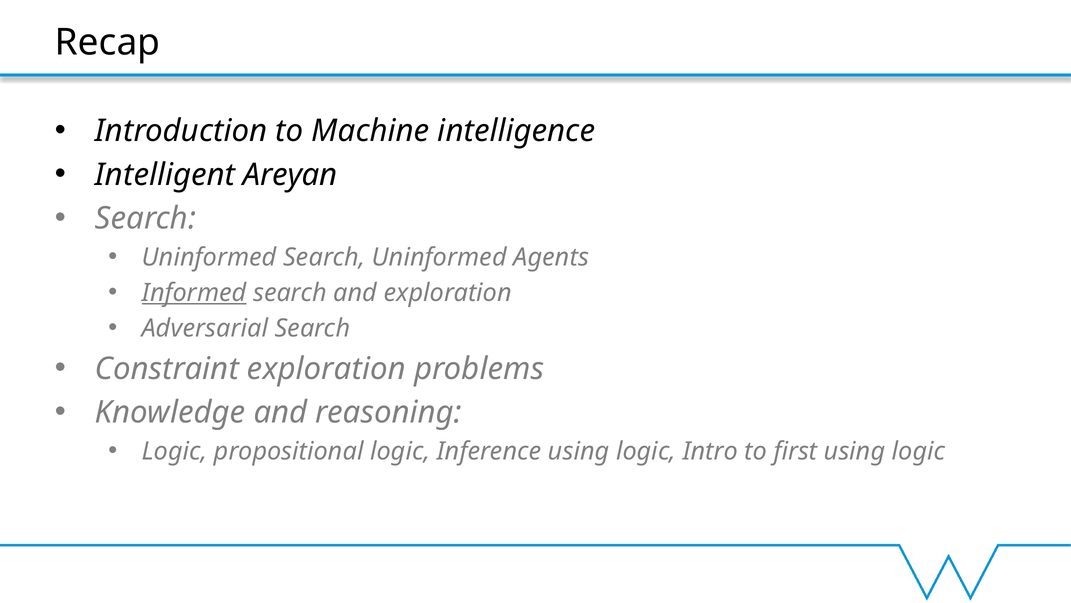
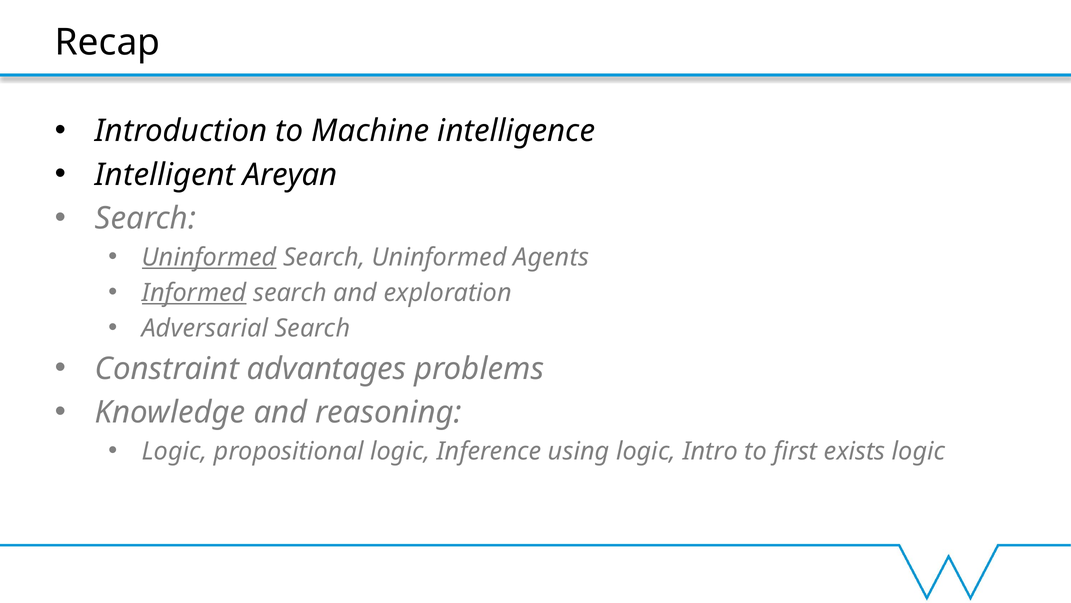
Uninformed underline: none -> present (209, 257)
Constraint exploration: exploration -> advantages (327, 369)
first using: using -> exists (855, 451)
